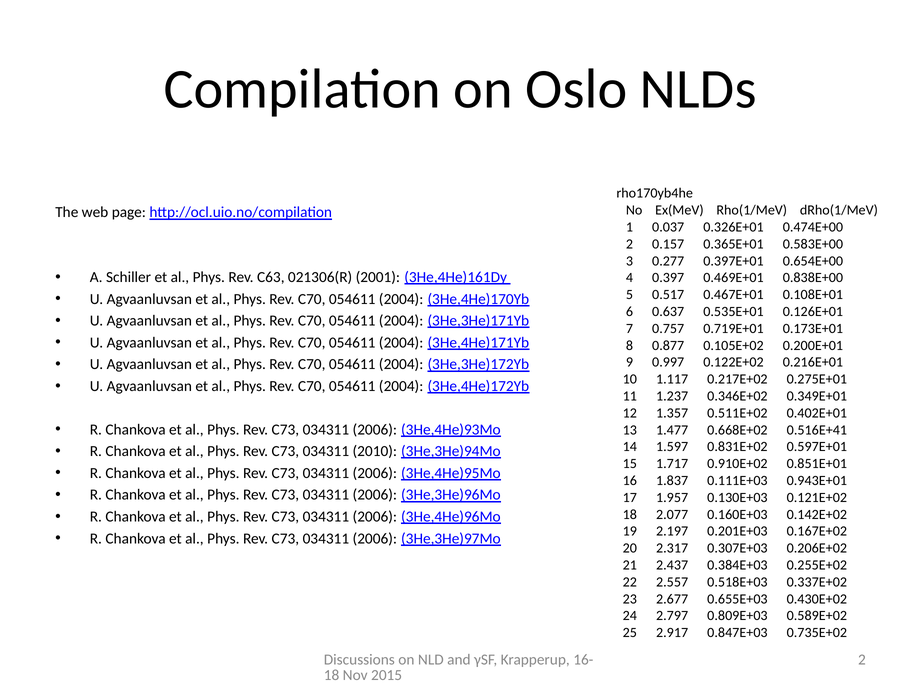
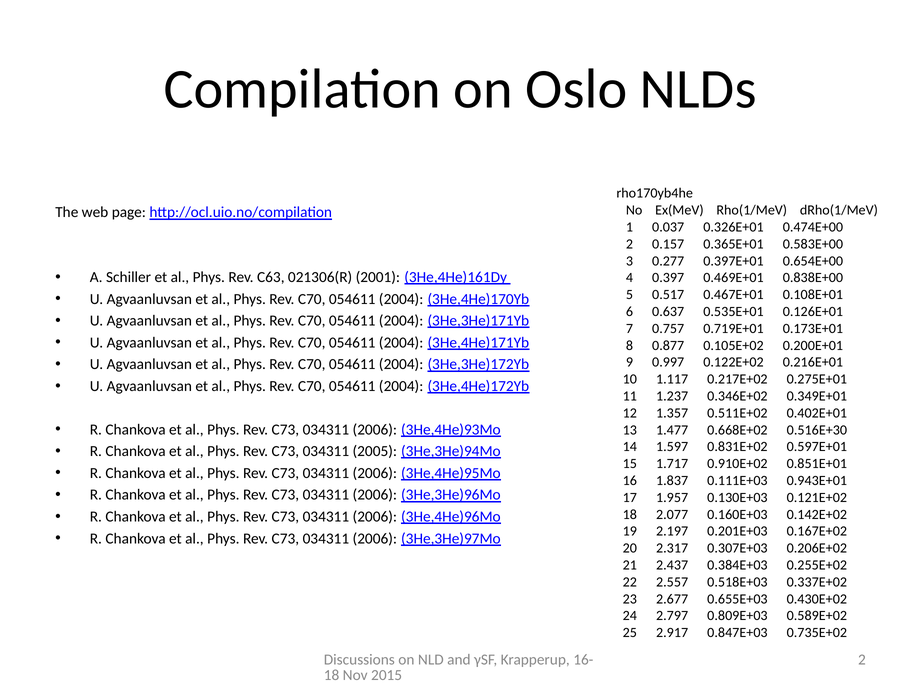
0.516E+41: 0.516E+41 -> 0.516E+30 (817, 430)
2010: 2010 -> 2005 (375, 451)
